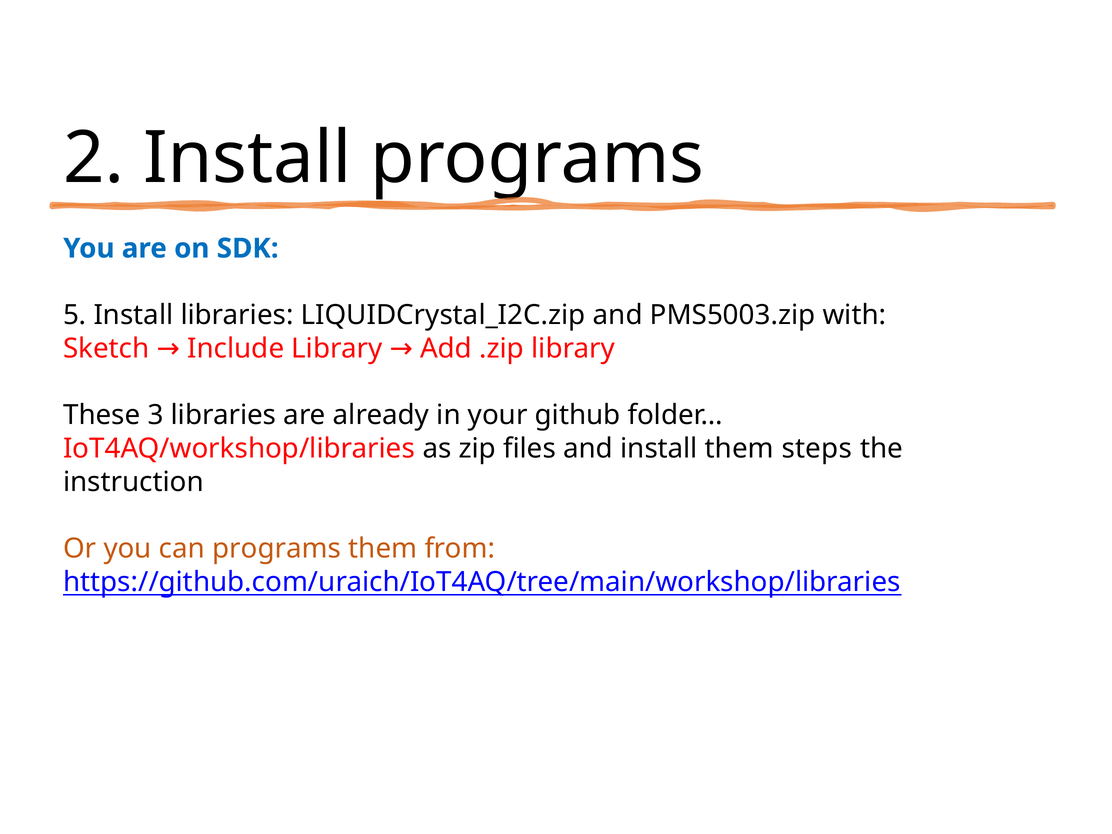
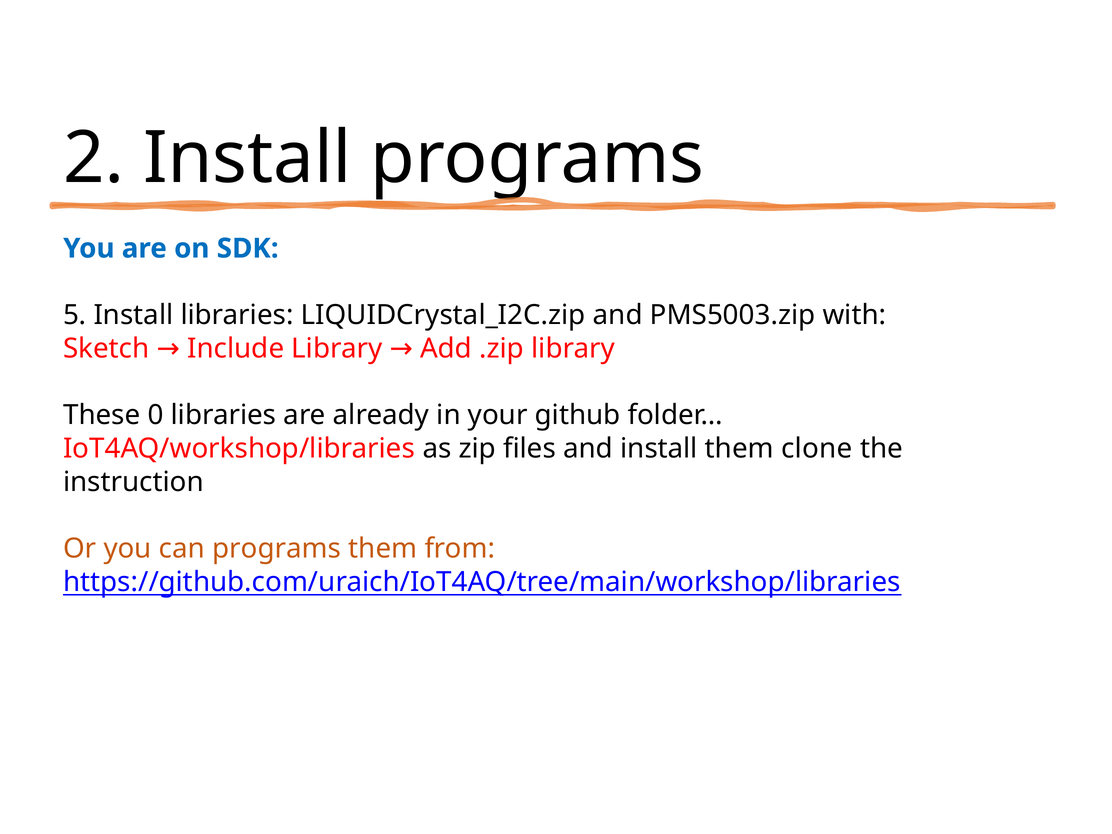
3: 3 -> 0 (156, 415)
steps: steps -> clone (817, 449)
